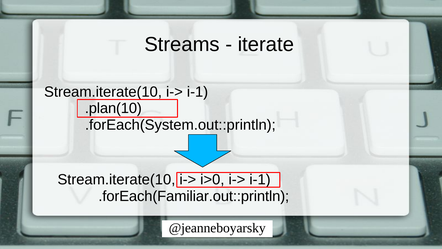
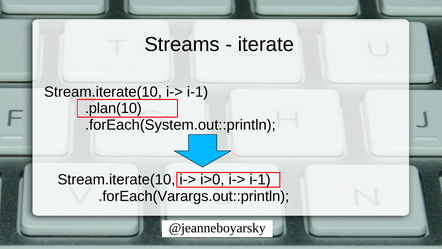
.forEach(Familiar.out::println: .forEach(Familiar.out::println -> .forEach(Varargs.out::println (194, 196)
